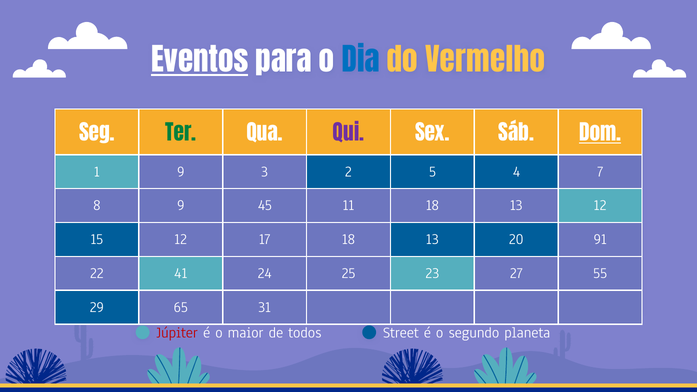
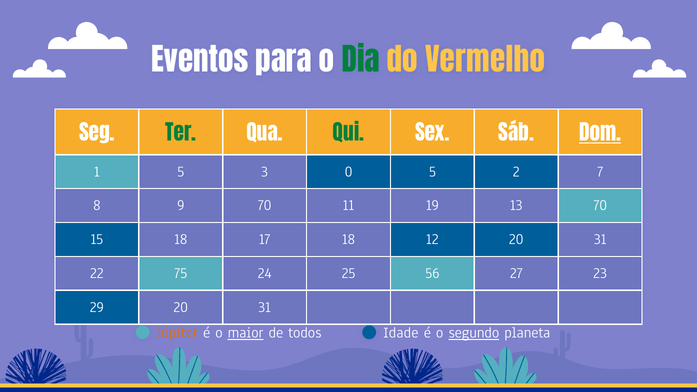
Eventos underline: present -> none (200, 62)
Dia colour: blue -> green (361, 62)
Qui colour: purple -> green (349, 134)
1 9: 9 -> 5 (181, 171)
2: 2 -> 0 (349, 171)
4: 4 -> 2 (516, 171)
9 45: 45 -> 70 (265, 205)
11 18: 18 -> 19 (432, 205)
13 12: 12 -> 70 (600, 205)
15 12: 12 -> 18 (181, 239)
17 18 13: 13 -> 12 (432, 239)
91: 91 -> 31 (600, 239)
41: 41 -> 75 (181, 273)
23: 23 -> 56 (432, 273)
55: 55 -> 23 (600, 273)
29 65: 65 -> 20 (181, 307)
Júpiter colour: red -> orange (177, 333)
maior underline: none -> present (246, 333)
Street: Street -> Idade (401, 333)
segundo underline: none -> present (474, 333)
